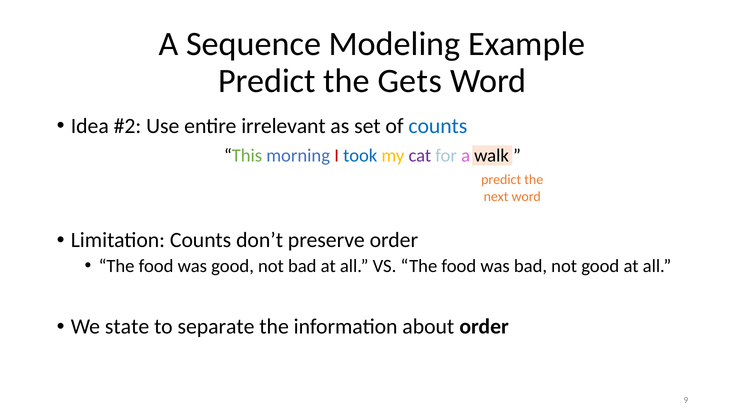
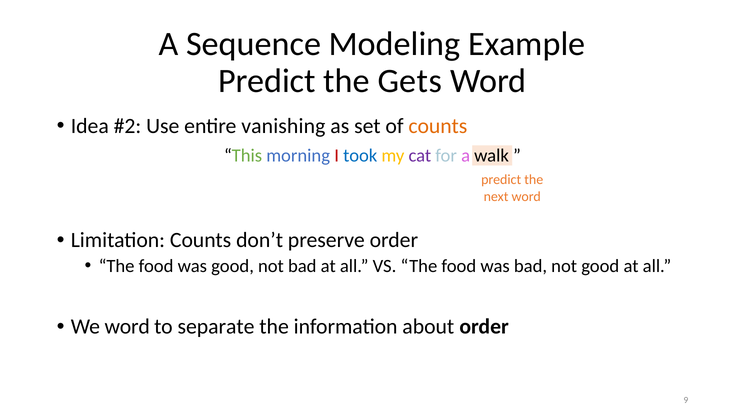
irrelevant: irrelevant -> vanishing (283, 126)
counts colour: blue -> orange (438, 126)
We state: state -> word (127, 327)
